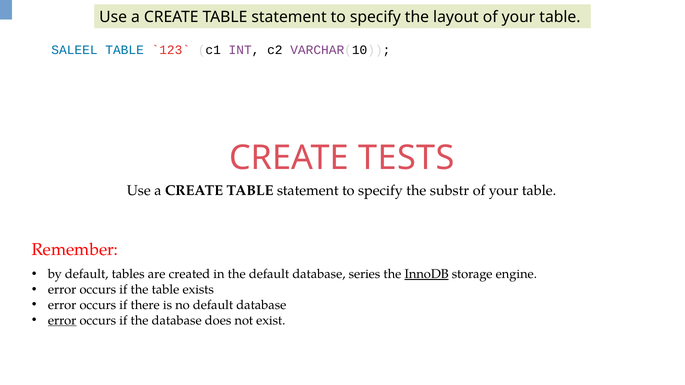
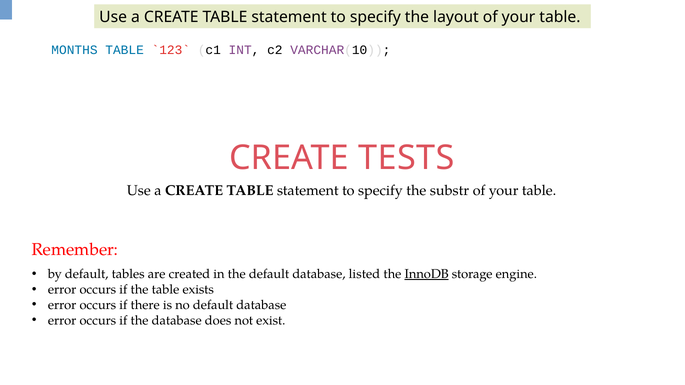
SALEEL: SALEEL -> MONTHS (74, 50)
series: series -> listed (364, 274)
error underline: present -> none (62, 321)
